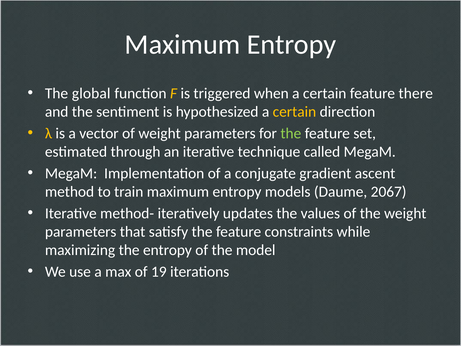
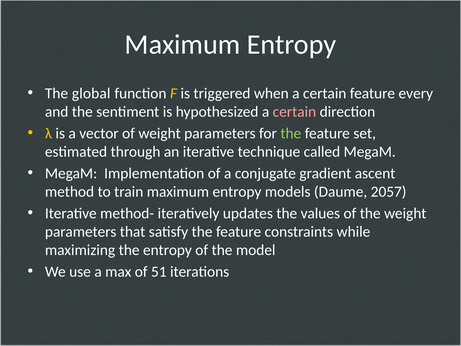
there: there -> every (416, 93)
certain colour: yellow -> pink (294, 112)
2067: 2067 -> 2057 (389, 192)
19: 19 -> 51 (159, 272)
